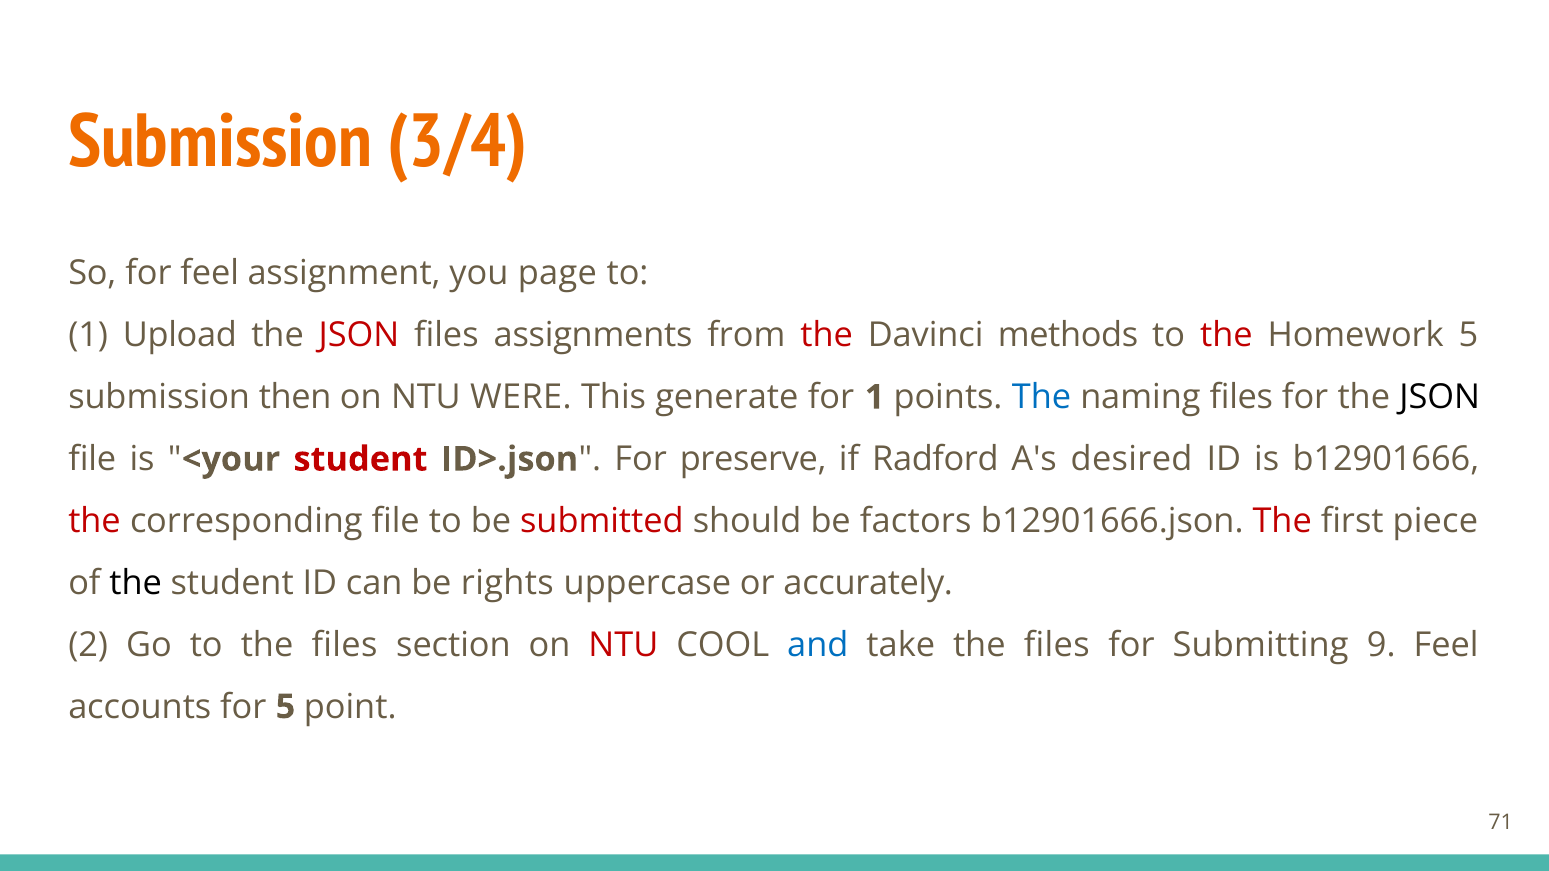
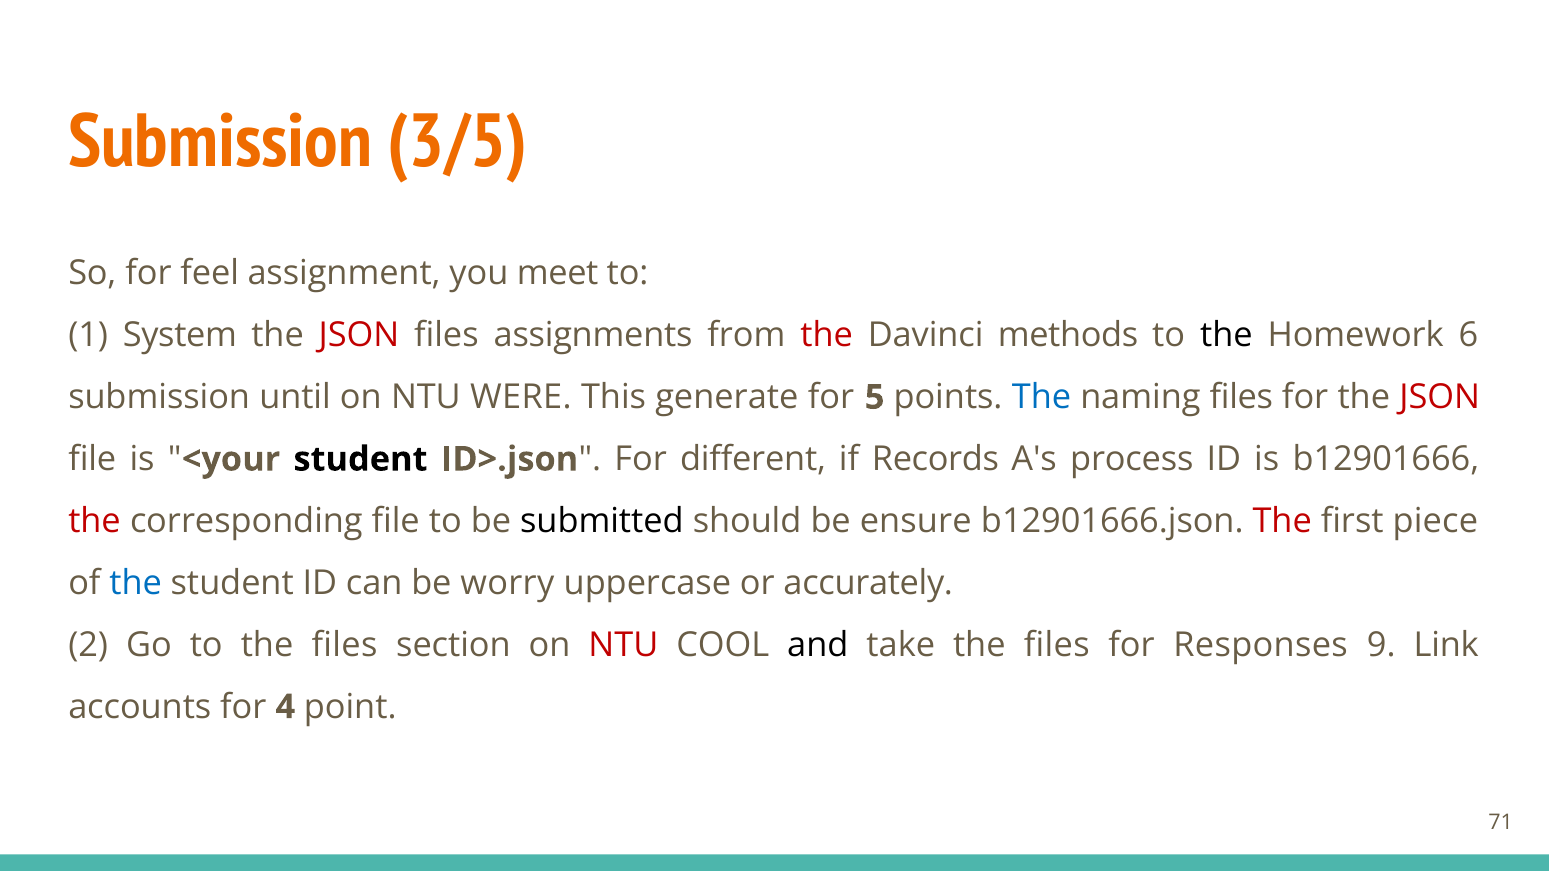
3/4: 3/4 -> 3/5 (458, 141)
page: page -> meet (558, 274)
Upload: Upload -> System (180, 336)
the colour: red -> black (1226, 336)
Homework 5: 5 -> 6 (1469, 336)
then: then -> until (295, 397)
for 1: 1 -> 5 (875, 397)
JSON colour: black -> red (1440, 397)
student colour: red -> black (361, 459)
preserve: preserve -> different (753, 459)
Radford: Radford -> Records (935, 459)
desired: desired -> process (1132, 459)
submitted colour: red -> black (602, 521)
factors: factors -> ensure (916, 521)
the colour: black -> blue (136, 583)
rights: rights -> worry (507, 583)
and colour: blue -> black (818, 645)
Submitting: Submitting -> Responses (1261, 645)
9 Feel: Feel -> Link (1446, 645)
for 5: 5 -> 4 (285, 707)
